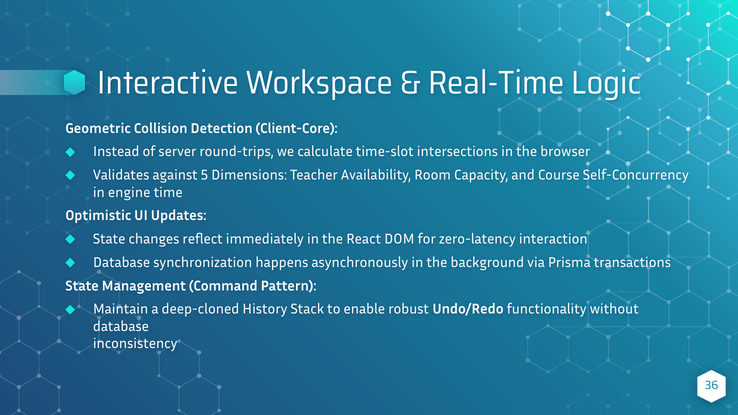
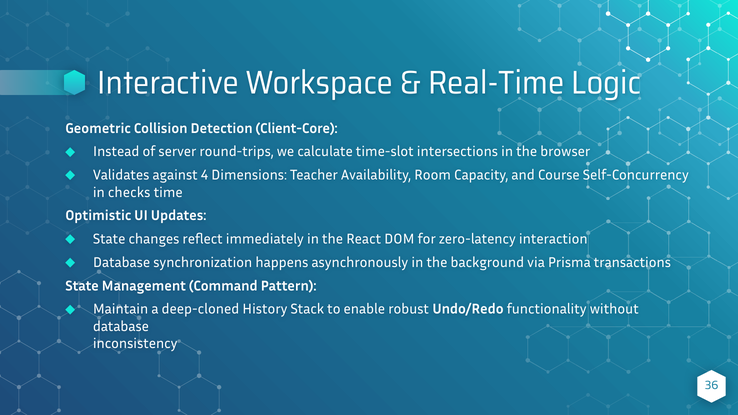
5: 5 -> 4 (204, 175)
engine: engine -> checks (129, 192)
